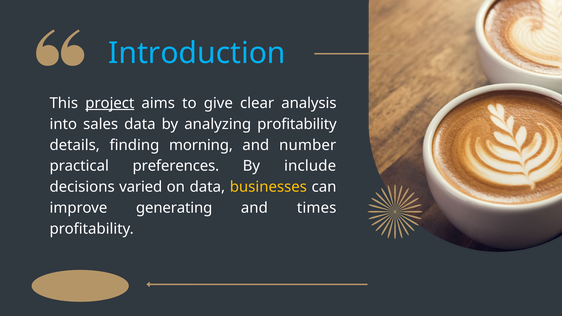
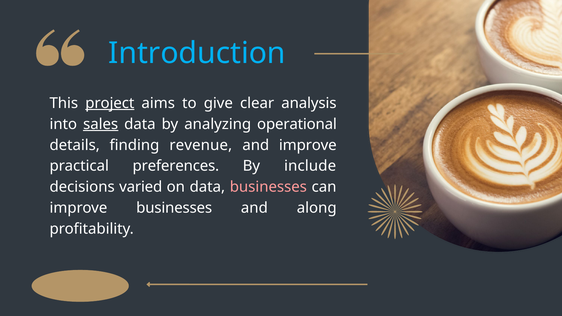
sales underline: none -> present (101, 124)
analyzing profitability: profitability -> operational (297, 124)
morning: morning -> revenue (201, 145)
and number: number -> improve (308, 145)
businesses colour: yellow -> pink (268, 187)
improve generating: generating -> businesses (174, 208)
times: times -> along (317, 208)
